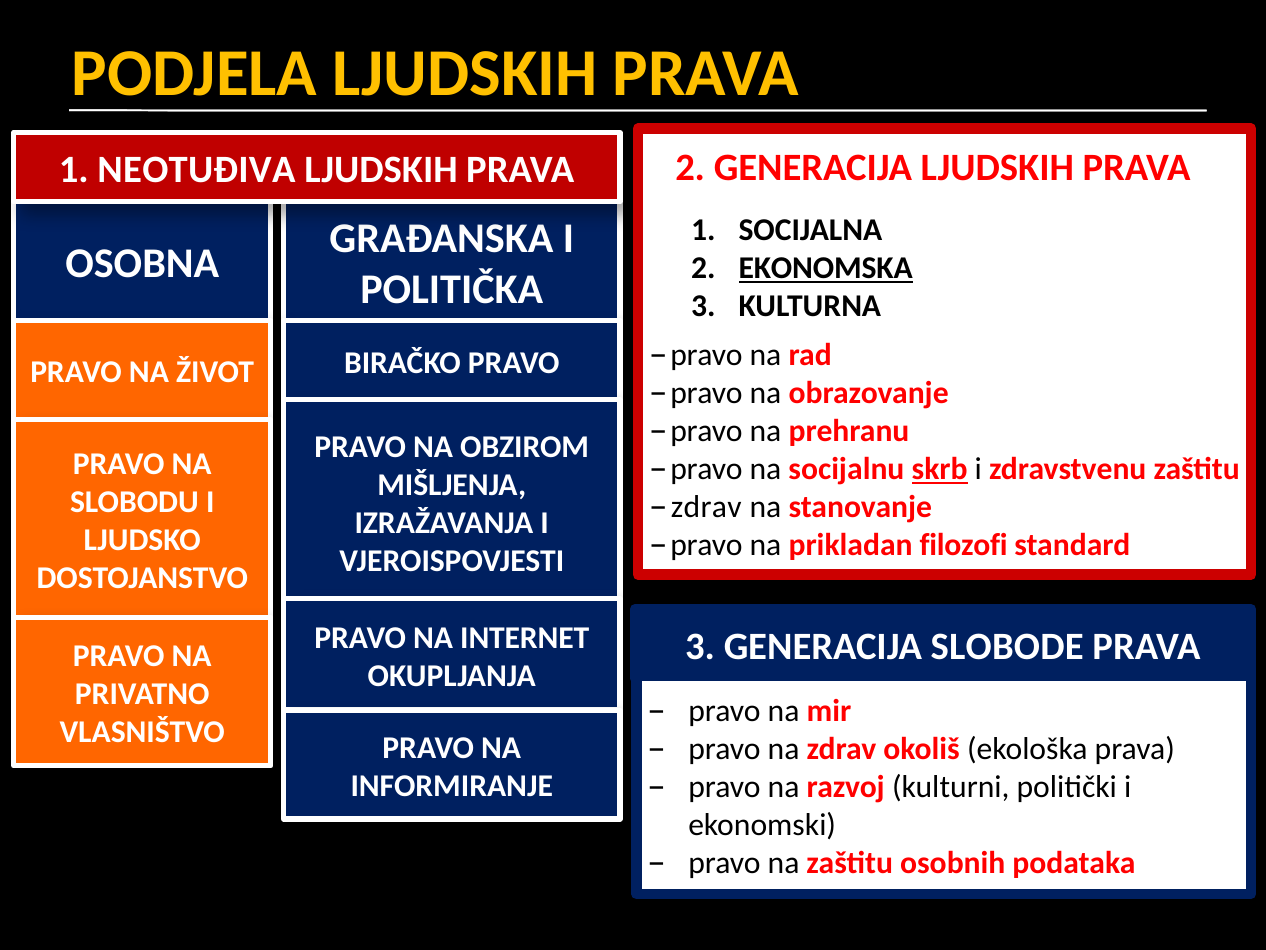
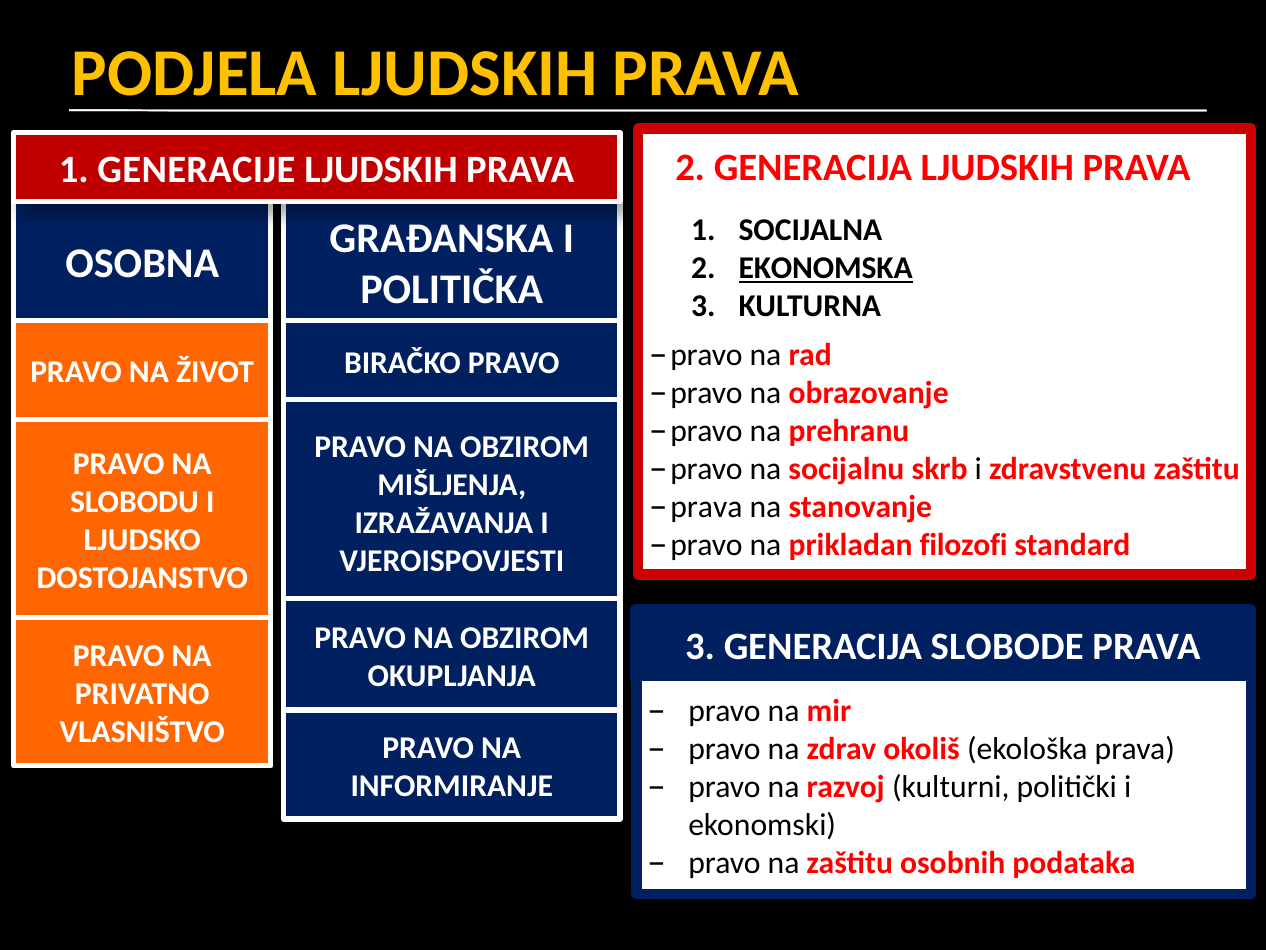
NEOTUĐIVA: NEOTUĐIVA -> GENERACIJE (196, 170)
skrb underline: present -> none (940, 469)
zdrav: zdrav -> prava (706, 507)
INTERNET: INTERNET -> OBZIROM (525, 637)
